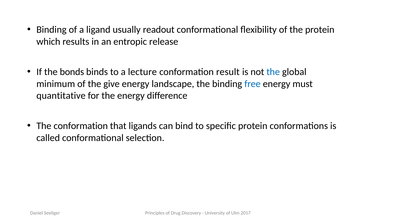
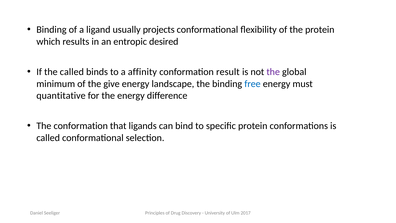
readout: readout -> projects (159, 30)
release: release -> desired (164, 41)
the bonds: bonds -> called (72, 72)
lecture: lecture -> affinity (142, 72)
the colour: blue -> purple (273, 72)
